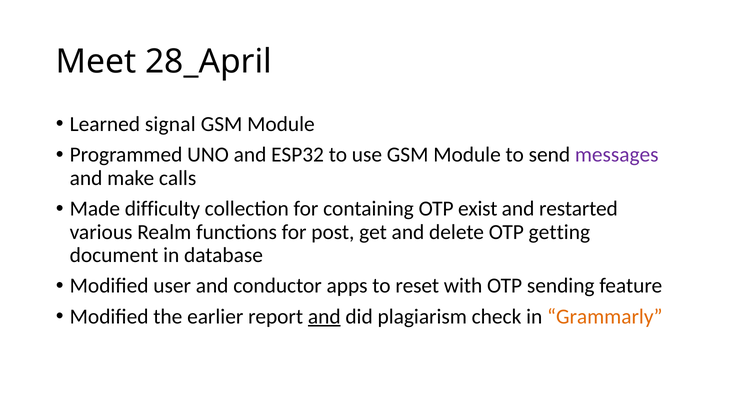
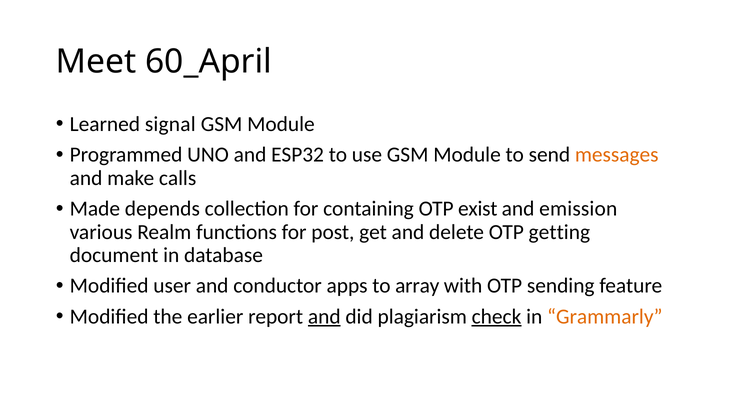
28_April: 28_April -> 60_April (209, 62)
messages colour: purple -> orange (617, 155)
difficulty: difficulty -> depends (162, 209)
restarted: restarted -> emission (578, 209)
reset: reset -> array (417, 286)
check underline: none -> present (497, 317)
